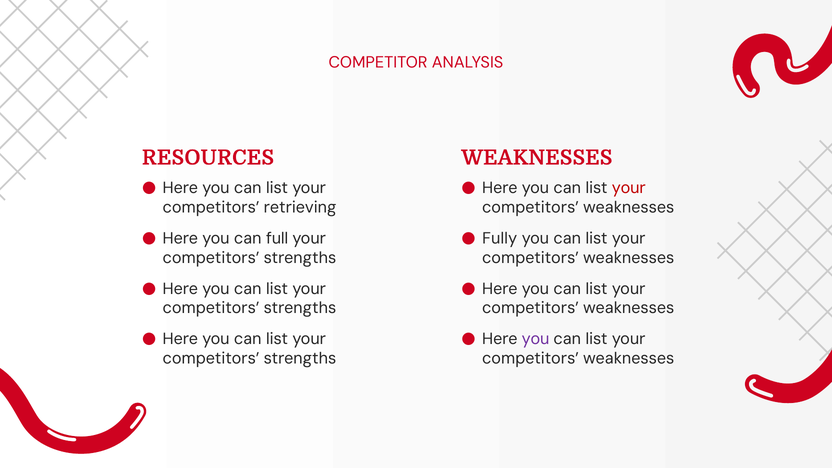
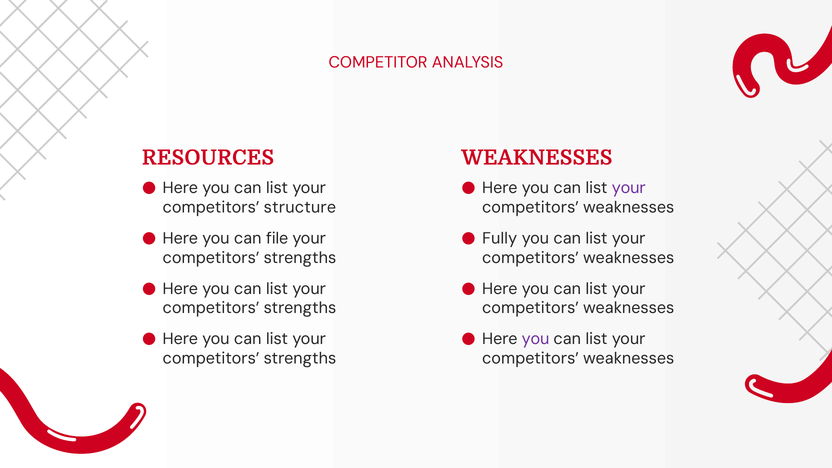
your colour: red -> purple (629, 188)
retrieving: retrieving -> structure (300, 207)
full: full -> file (277, 238)
